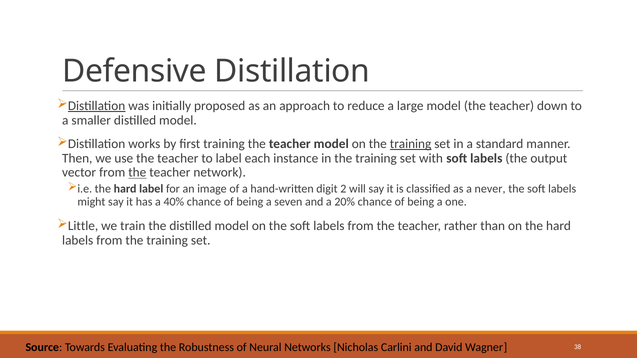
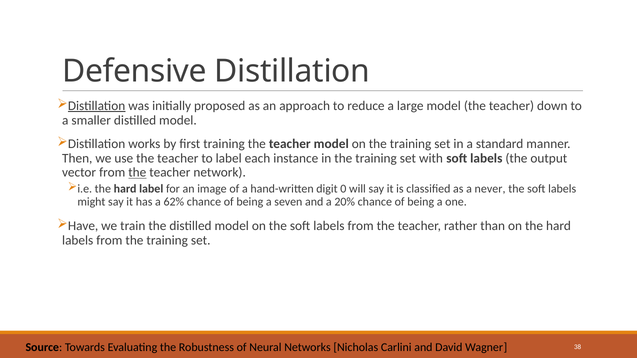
training underline: present -> none (411, 144)
2: 2 -> 0 (343, 189)
40%: 40% -> 62% (174, 202)
Little: Little -> Have (83, 226)
